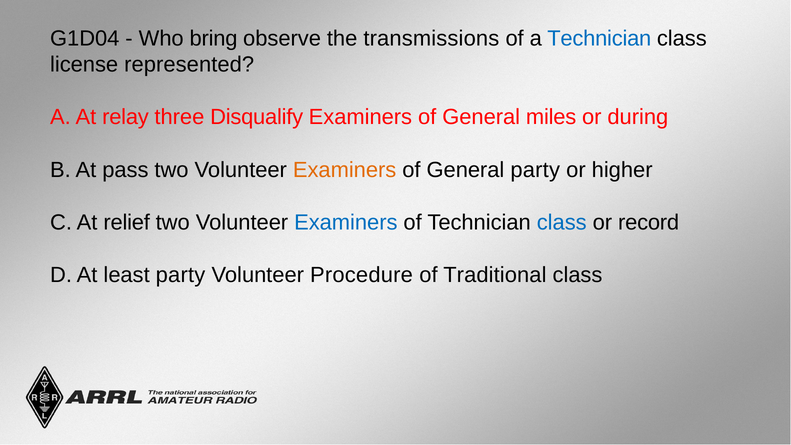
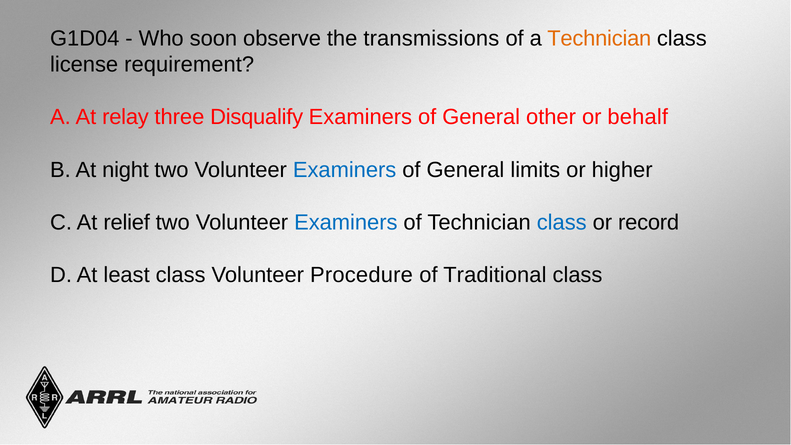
bring: bring -> soon (213, 38)
Technician colour: blue -> orange (599, 38)
represented: represented -> requirement (189, 65)
miles: miles -> other (551, 117)
during: during -> behalf (638, 117)
pass: pass -> night (125, 170)
Examiners colour: orange -> blue (345, 170)
General party: party -> limits (535, 170)
least party: party -> class (181, 275)
